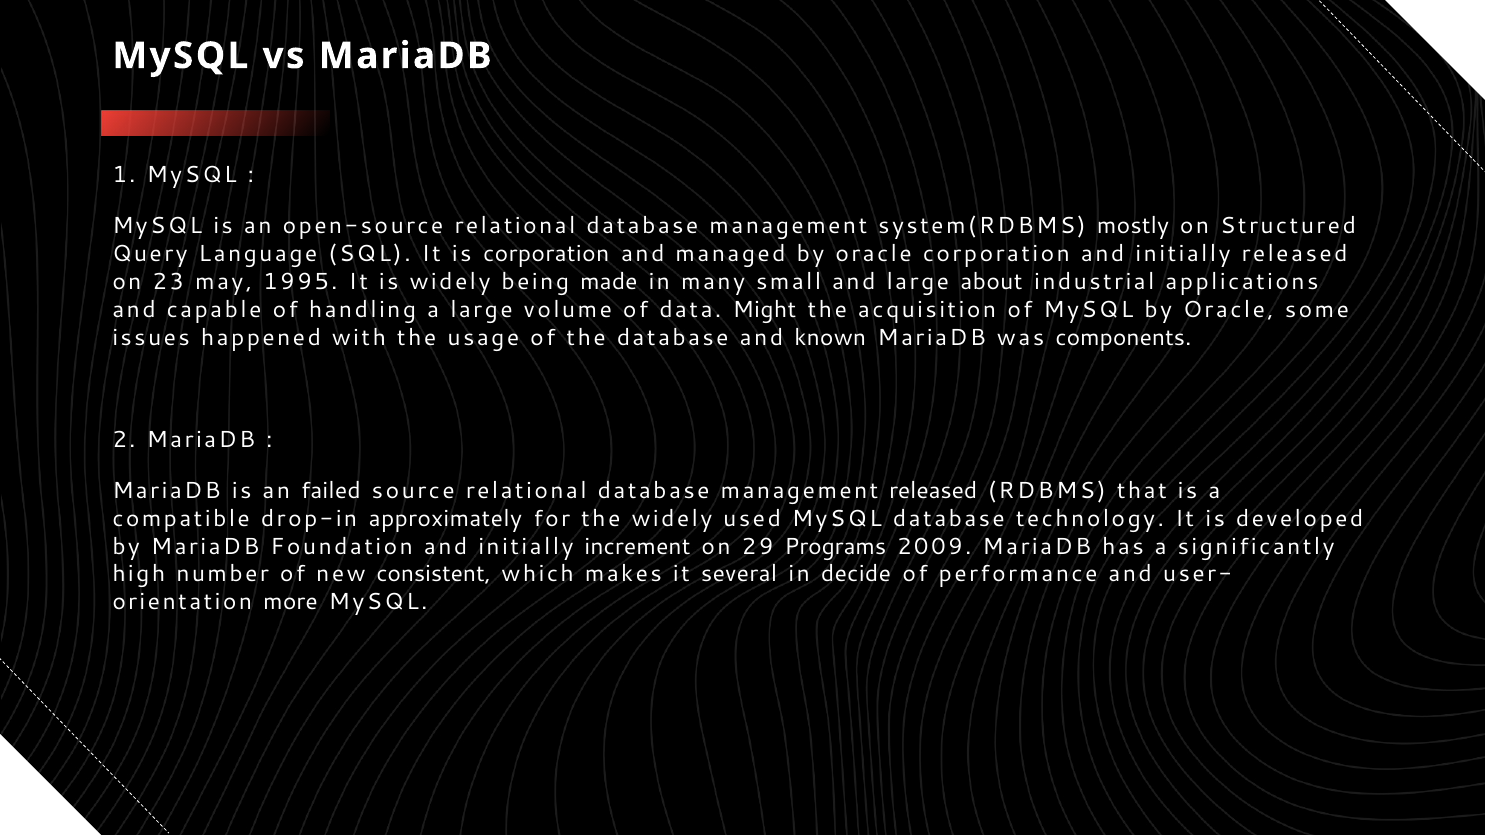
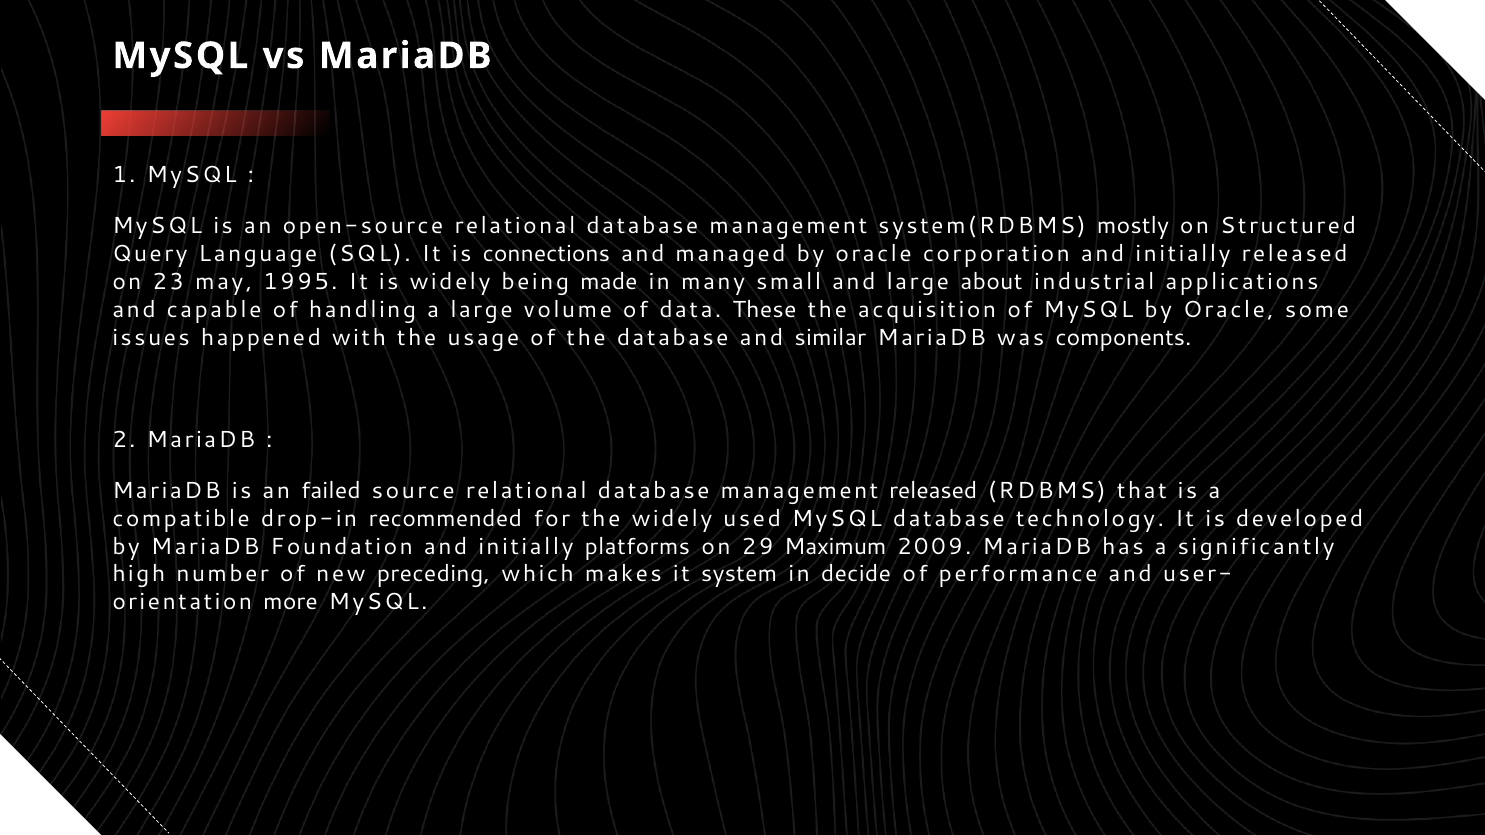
is corporation: corporation -> connections (546, 254)
Might: Might -> These (764, 310)
known: known -> similar (830, 338)
approximately: approximately -> recommended (445, 519)
increment: increment -> platforms (637, 547)
Programs: Programs -> Maximum (835, 547)
consistent: consistent -> preceding (433, 574)
several: several -> system (739, 574)
